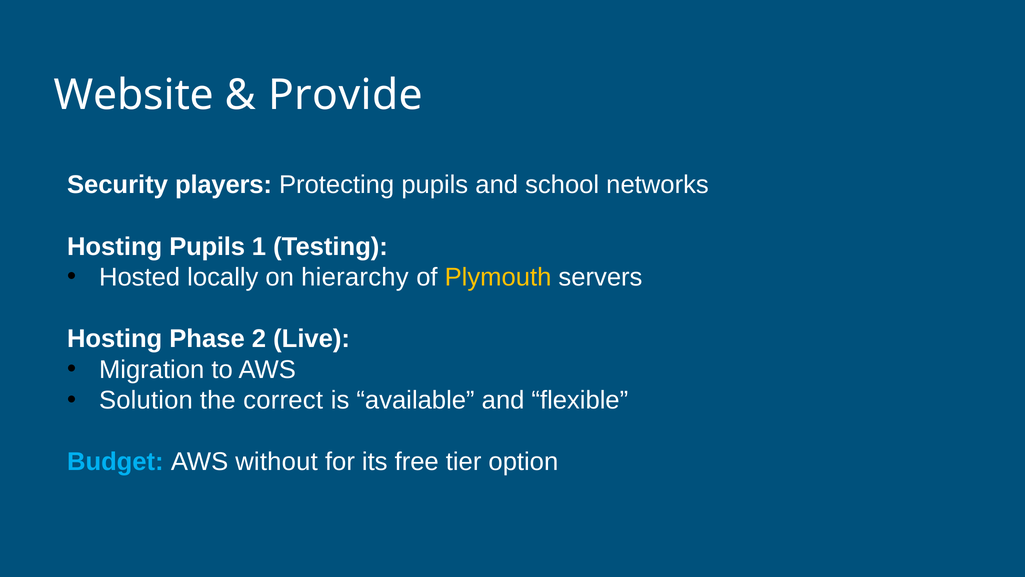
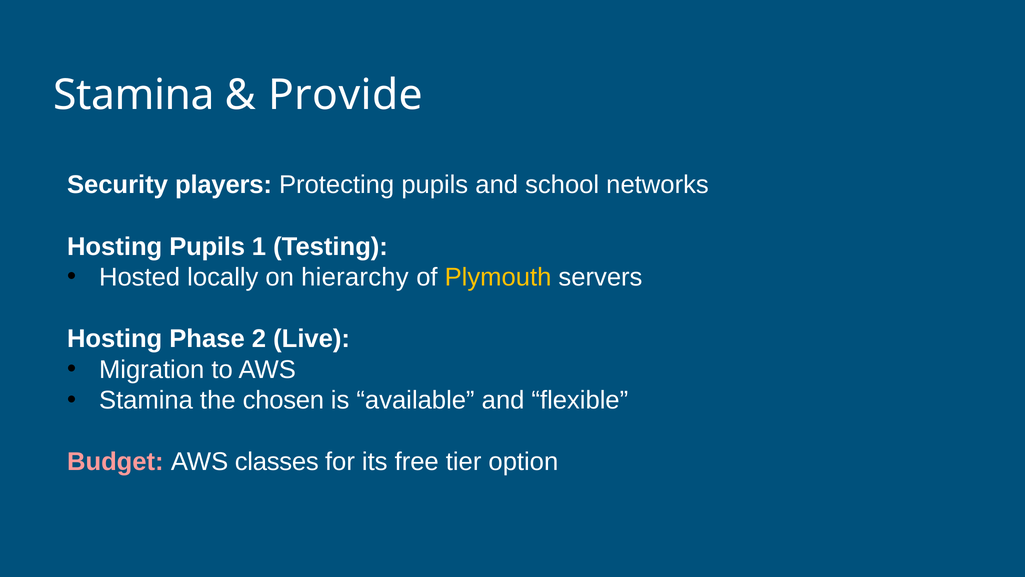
Website: Website -> Stamina (134, 95)
Solution: Solution -> Stamina (146, 400)
correct: correct -> chosen (283, 400)
Budget colour: light blue -> pink (115, 462)
without: without -> classes (277, 462)
